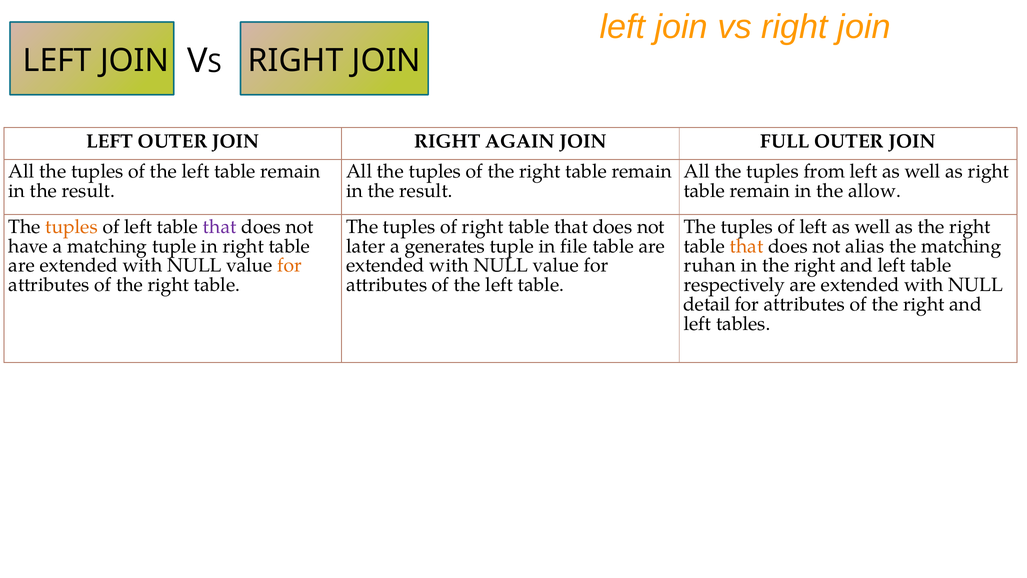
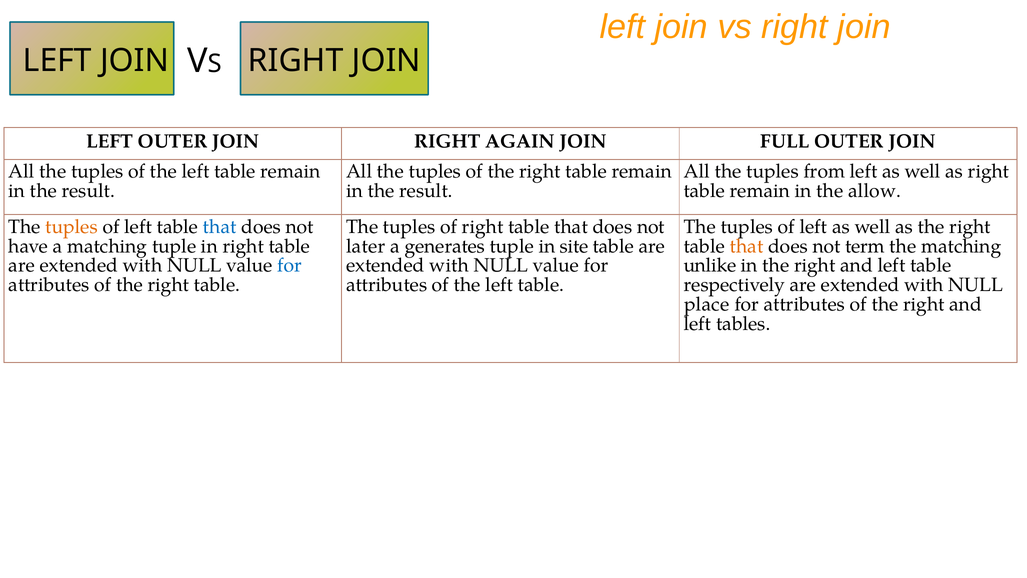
that colour: purple -> blue (220, 227)
file: file -> site (574, 246)
alias: alias -> term (865, 246)
for colour: orange -> blue (290, 265)
ruhan: ruhan -> unlike (710, 265)
detail: detail -> place (707, 304)
